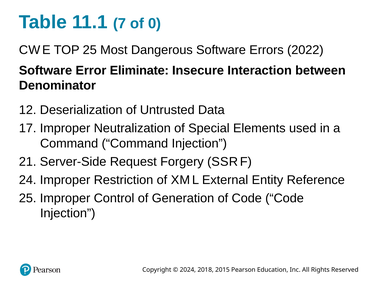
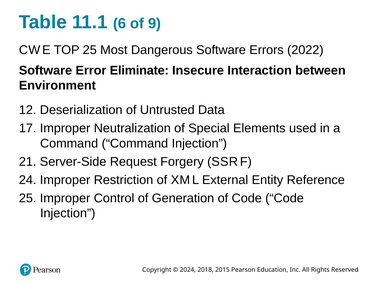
7: 7 -> 6 (120, 23)
0: 0 -> 9 (155, 23)
Denominator: Denominator -> Environment (57, 86)
